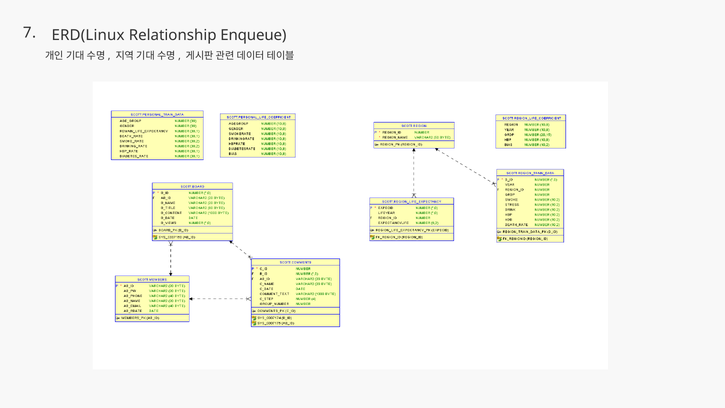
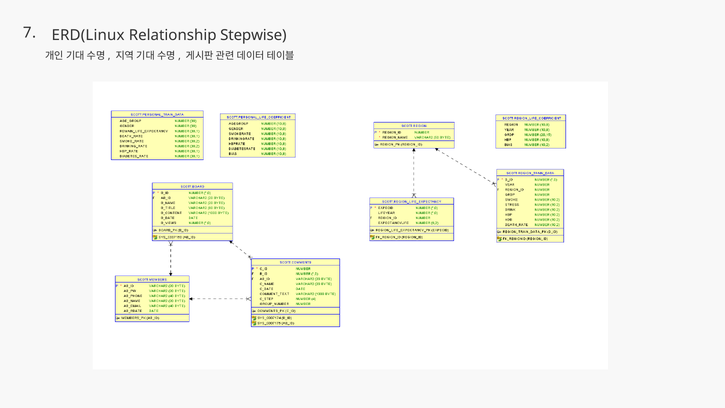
Enqueue: Enqueue -> Stepwise (253, 35)
